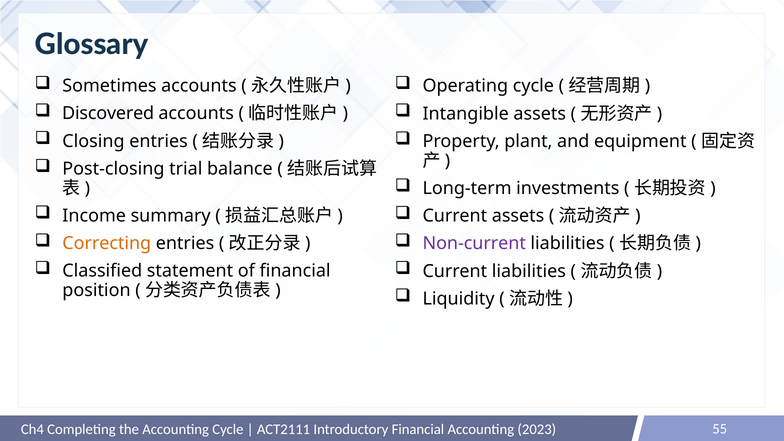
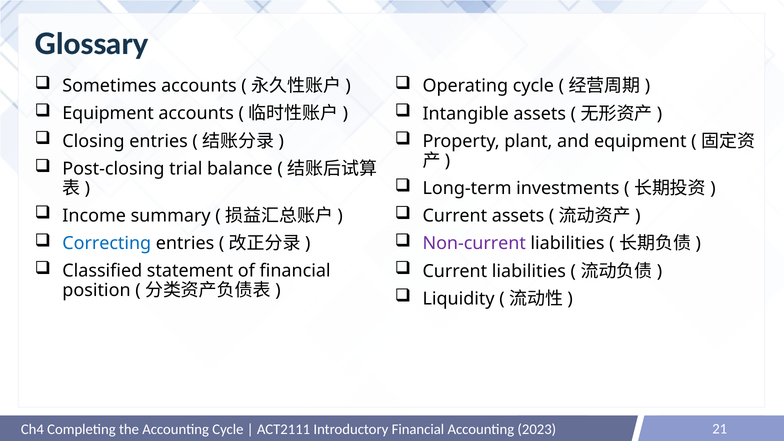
Discovered: Discovered -> Equipment (108, 114)
Correcting colour: orange -> blue (107, 243)
55: 55 -> 21 (720, 429)
